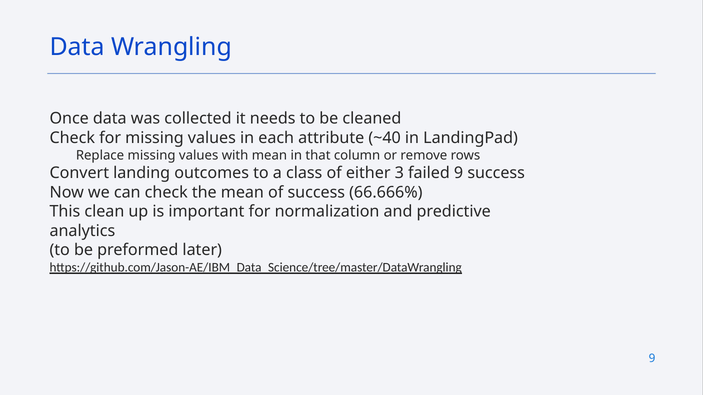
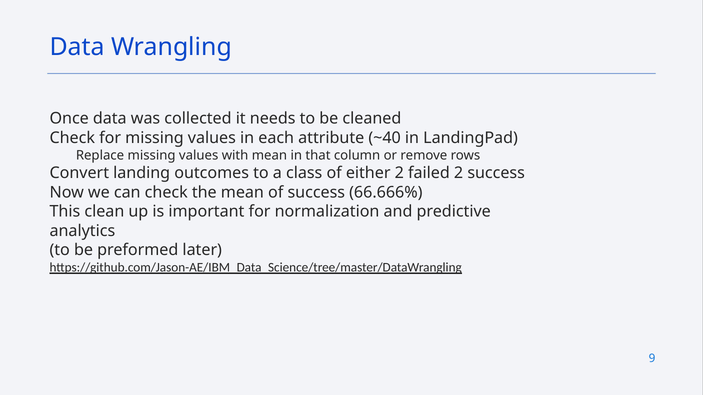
either 3: 3 -> 2 (399, 173)
failed 9: 9 -> 2 (459, 173)
